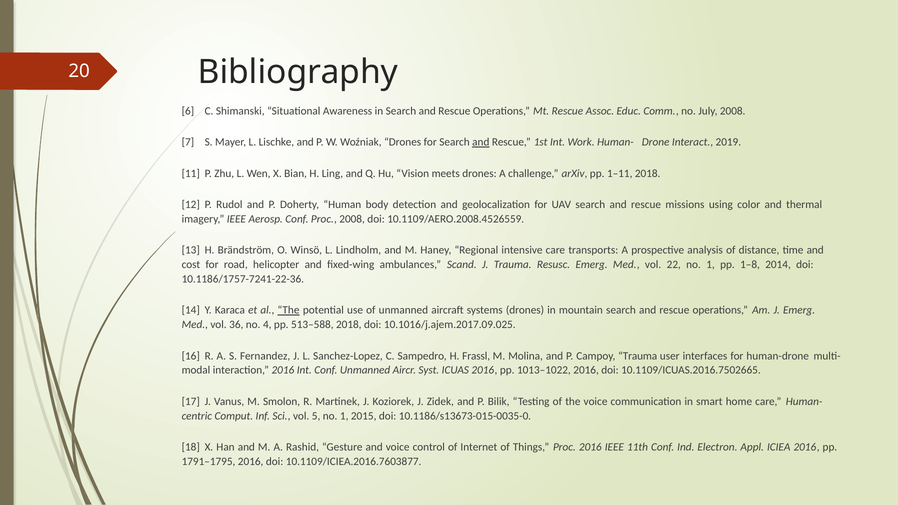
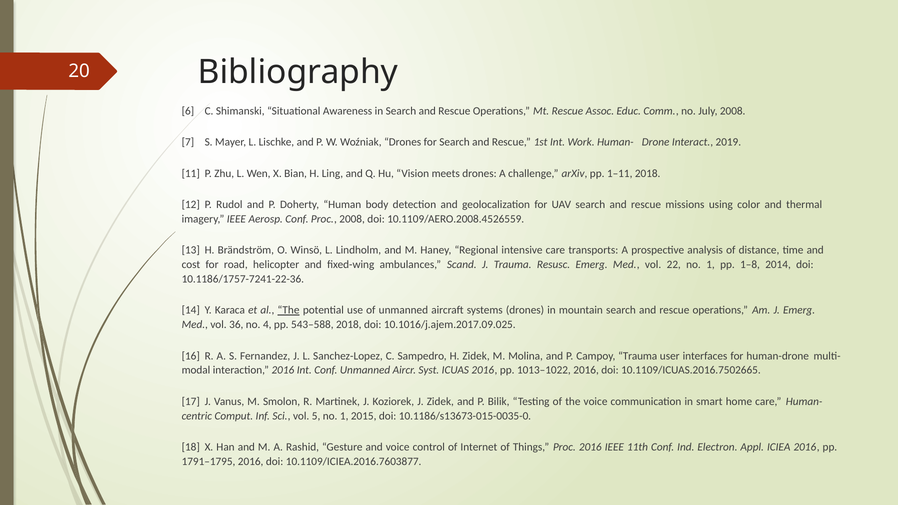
and underline: present -> none (481, 142)
513–588: 513–588 -> 543–588 (312, 325)
H Frassl: Frassl -> Zidek (476, 356)
